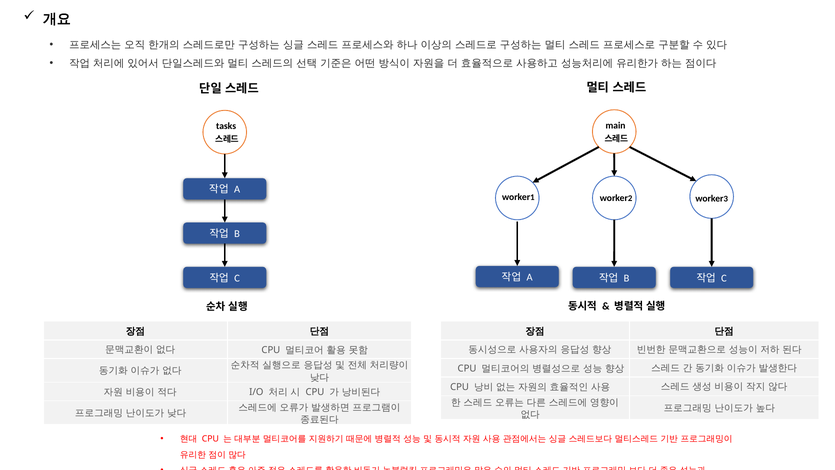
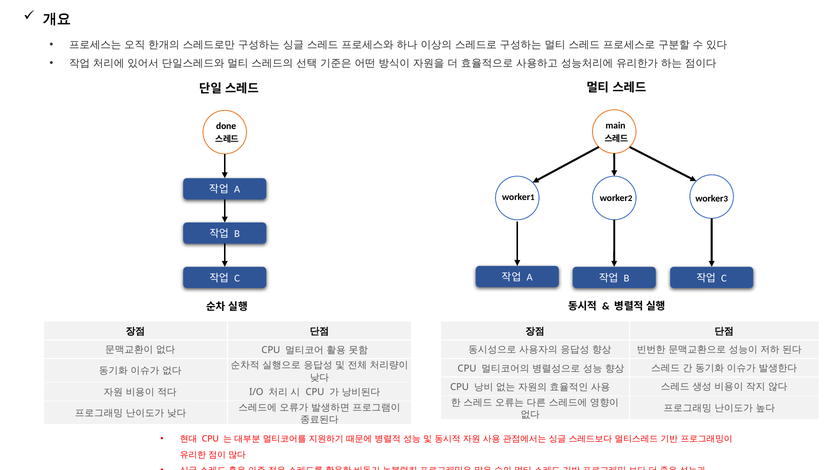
tasks: tasks -> done (226, 126)
